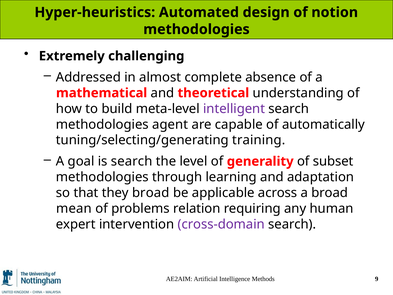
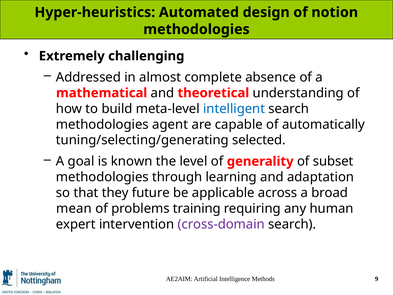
intelligent colour: purple -> blue (234, 109)
training: training -> selected (259, 140)
is search: search -> known (132, 161)
they broad: broad -> future (151, 193)
relation: relation -> training (197, 208)
